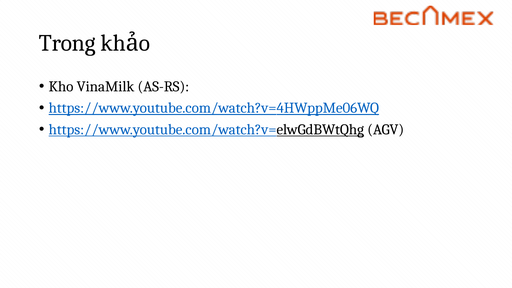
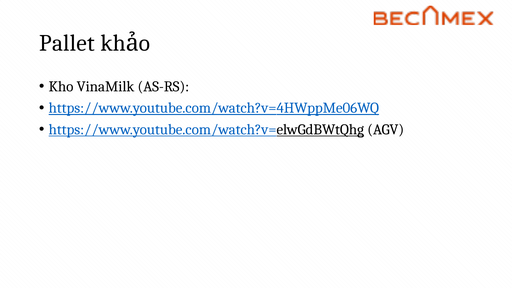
Trong: Trong -> Pallet (67, 43)
